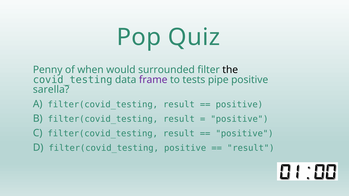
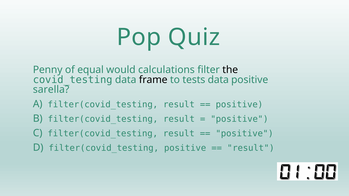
when: when -> equal (91, 70)
surrounded: surrounded -> calculations (166, 70)
frame colour: purple -> black (153, 80)
tests pipe: pipe -> data (218, 80)
